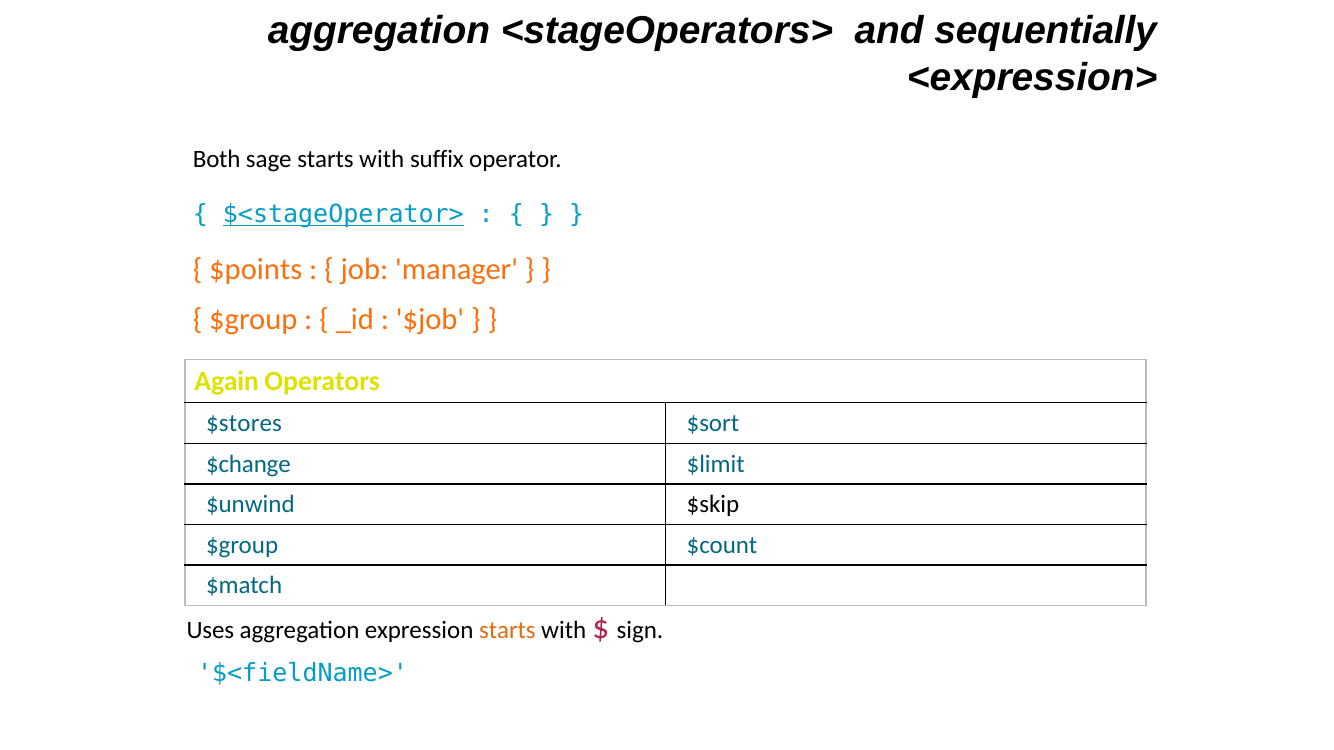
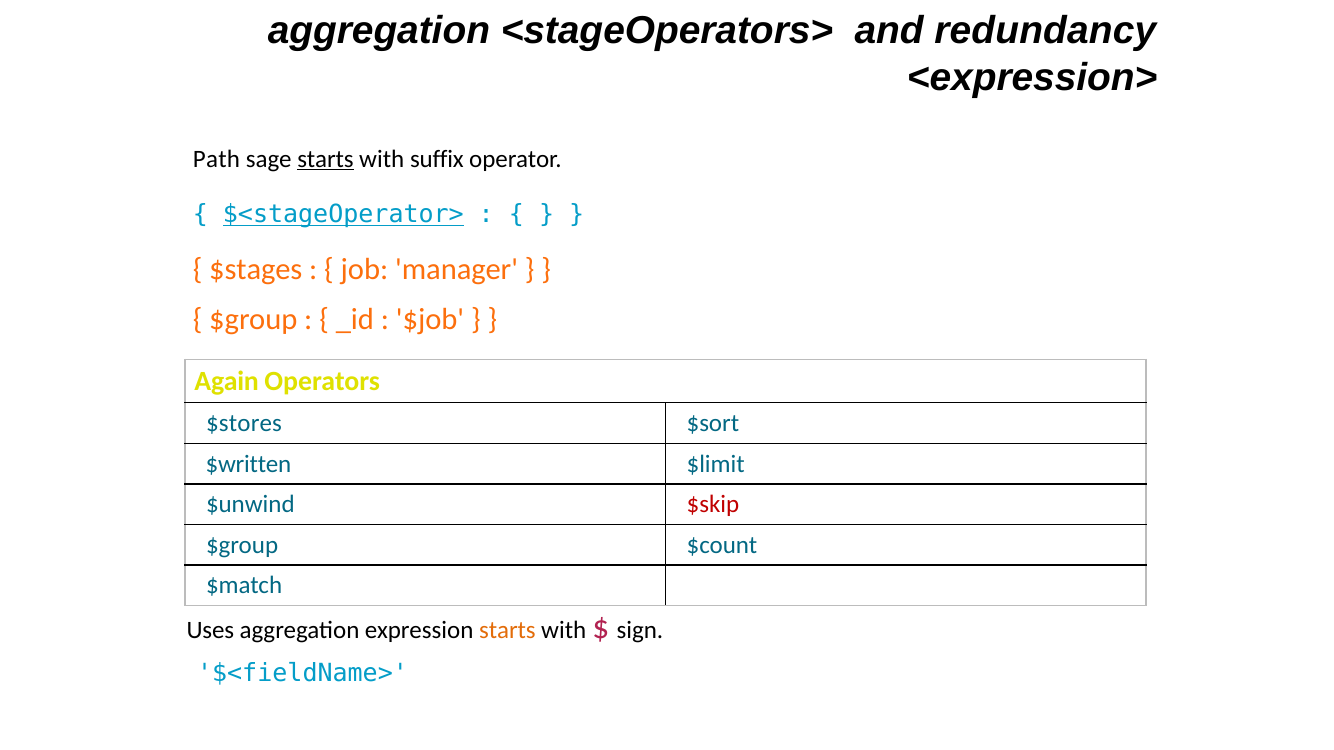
sequentially: sequentially -> redundancy (1045, 31)
Both: Both -> Path (216, 159)
starts underline: none -> present (325, 159)
$points: $points -> $stages (256, 270)
$change: $change -> $written (248, 464)
$skip colour: black -> red (713, 505)
